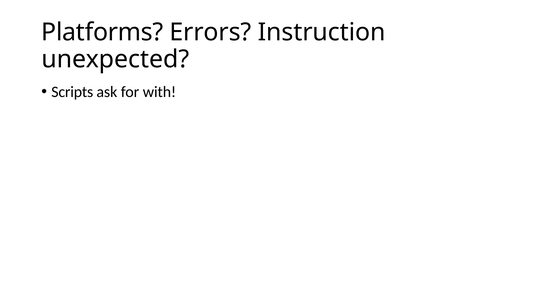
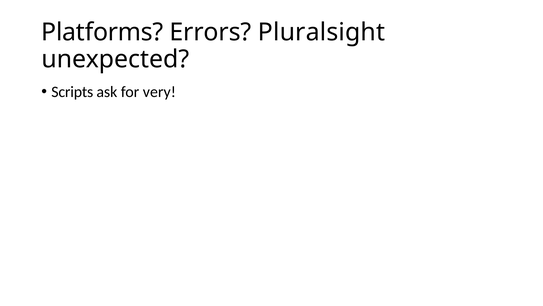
Instruction: Instruction -> Pluralsight (322, 32)
with: with -> very (159, 92)
